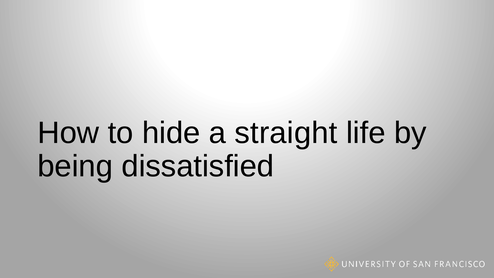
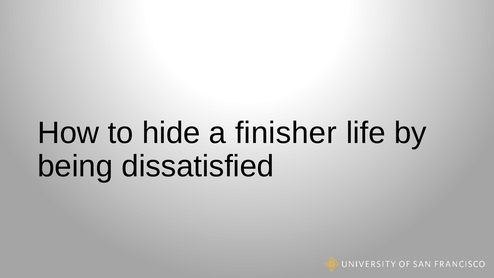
straight: straight -> finisher (286, 133)
